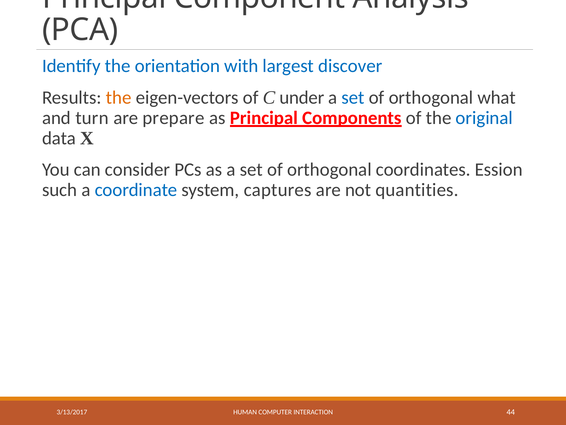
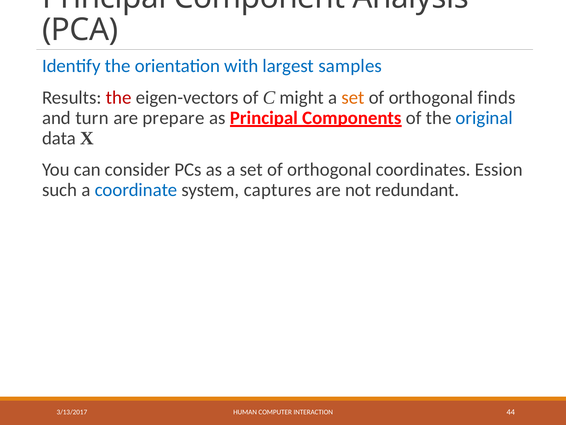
discover: discover -> samples (350, 66)
the colour: orange -> red (119, 97)
under: under -> might (302, 97)
set colour: blue -> orange (353, 97)
what: what -> finds (497, 97)
quantities: quantities -> redundant (417, 190)
